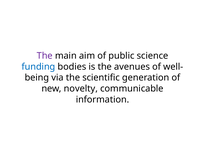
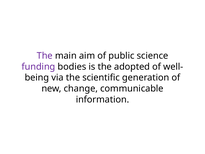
funding colour: blue -> purple (38, 67)
avenues: avenues -> adopted (132, 67)
novelty: novelty -> change (81, 88)
